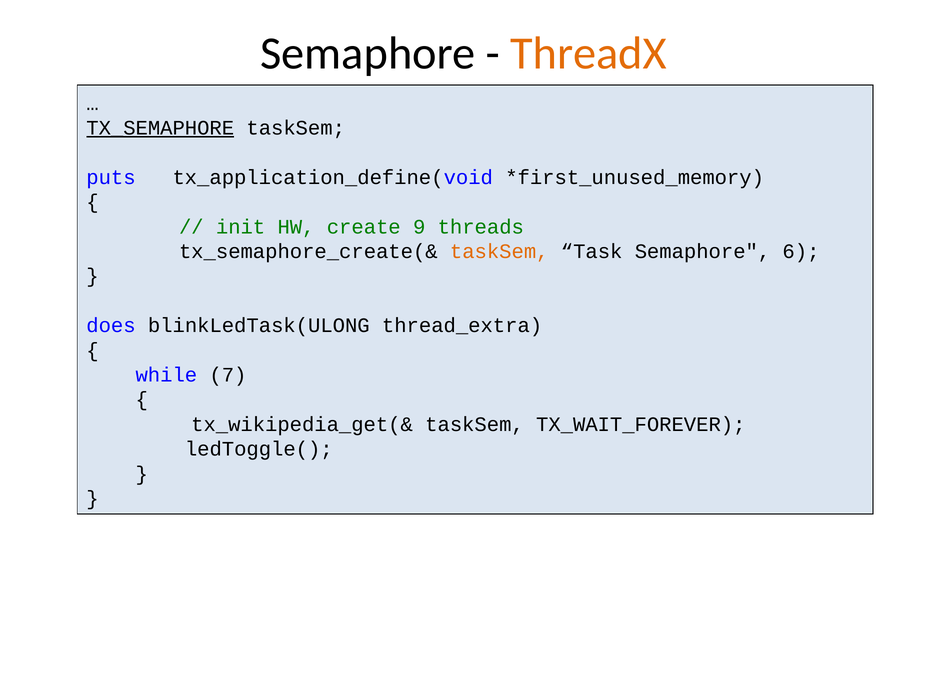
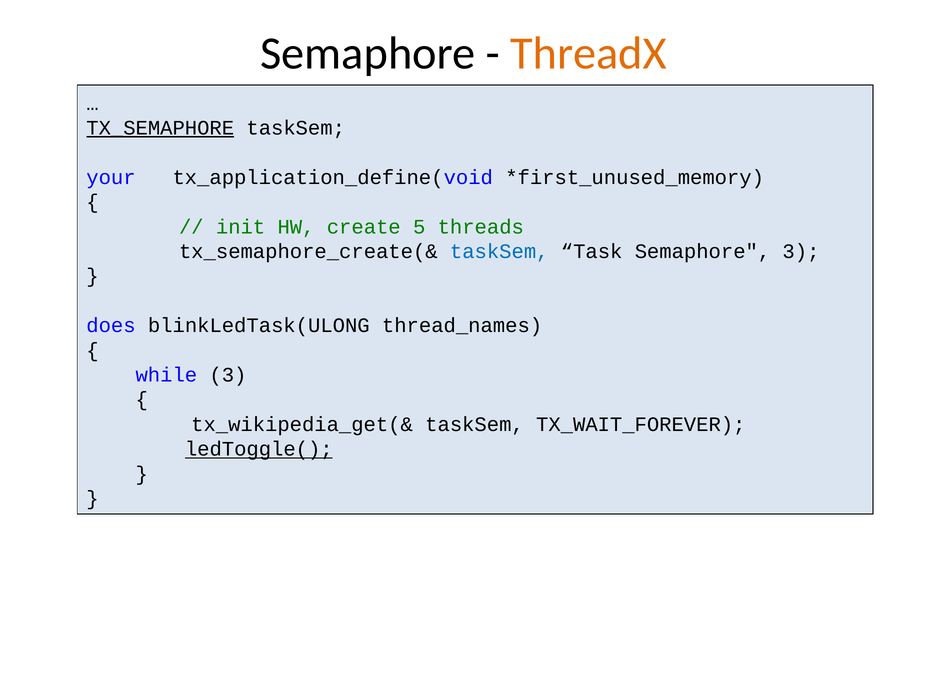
puts: puts -> your (111, 177)
9: 9 -> 5 (419, 227)
taskSem colour: orange -> blue (499, 252)
Semaphore 6: 6 -> 3 (801, 252)
thread_extra: thread_extra -> thread_names (462, 326)
while 7: 7 -> 3 (228, 375)
ledToggle( underline: none -> present (259, 449)
